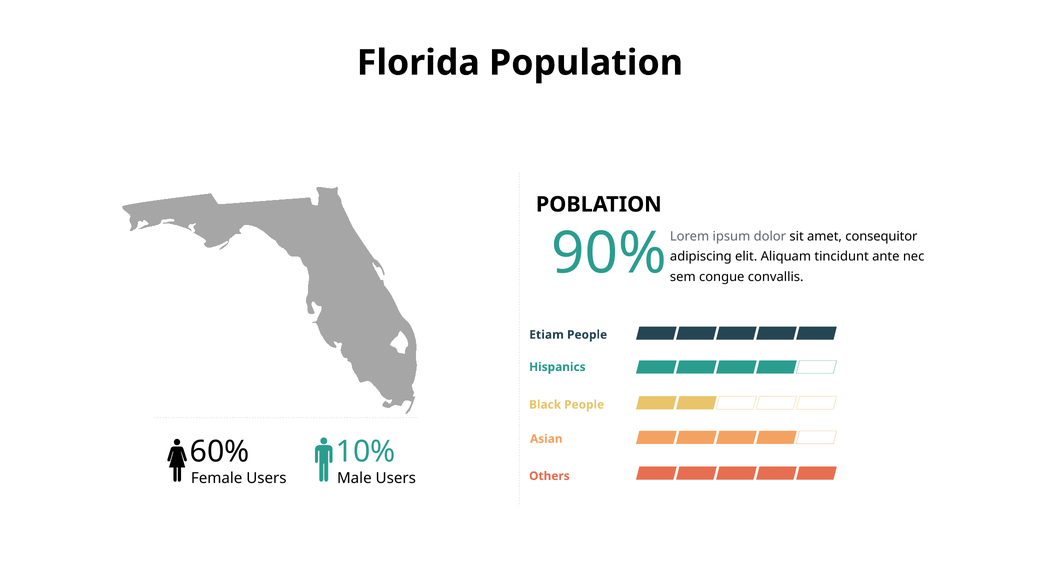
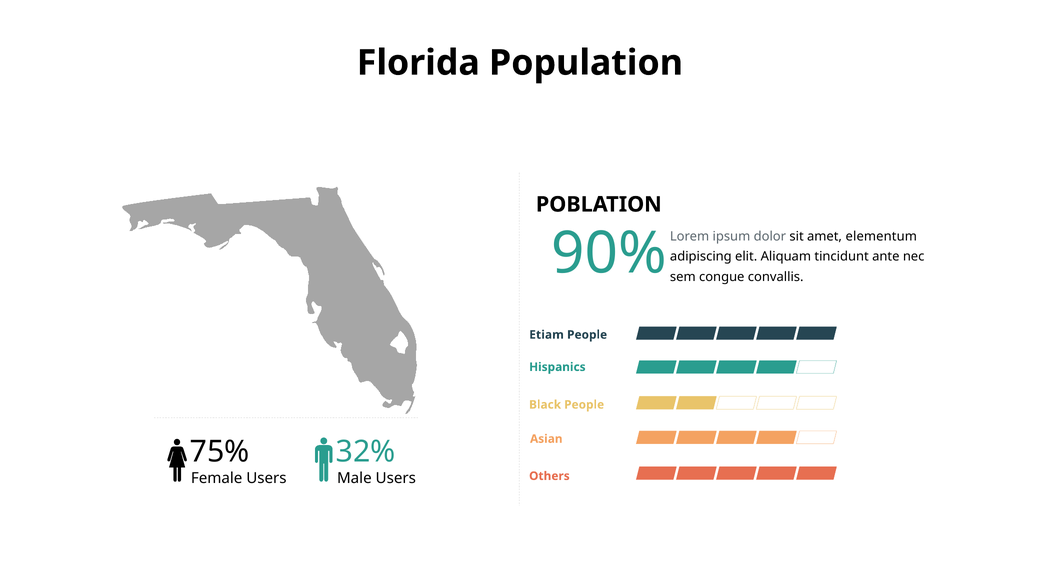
consequitor: consequitor -> elementum (881, 236)
60%: 60% -> 75% (220, 451)
10%: 10% -> 32% (366, 451)
